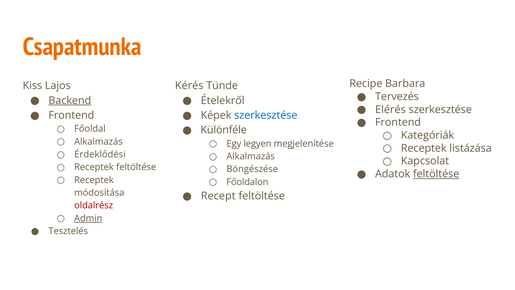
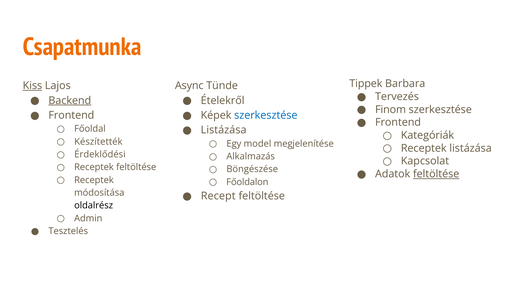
Recipe: Recipe -> Tippek (366, 84)
Kiss underline: none -> present (32, 86)
Kérés: Kérés -> Async (189, 86)
Elérés: Elérés -> Finom (391, 109)
Különféle: Különféle -> Listázása (224, 130)
Alkalmazás: Alkalmazás -> Készítették (98, 141)
legyen: legyen -> model (257, 144)
oldalrész colour: red -> black (94, 205)
Admin underline: present -> none (88, 218)
